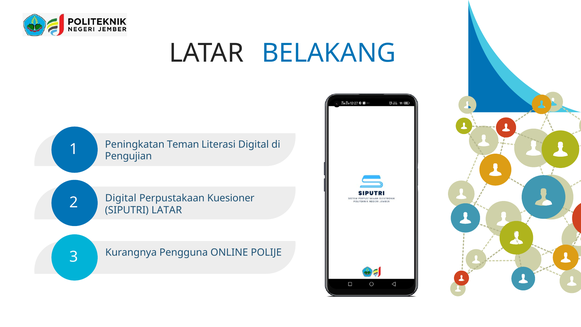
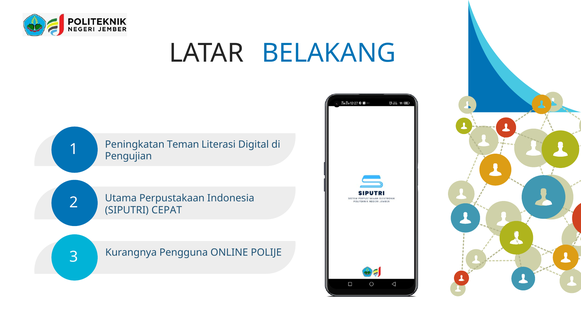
2 Digital: Digital -> Utama (121, 198)
Kuesioner: Kuesioner -> Indonesia (231, 198)
SIPUTRI LATAR: LATAR -> CEPAT (167, 210)
